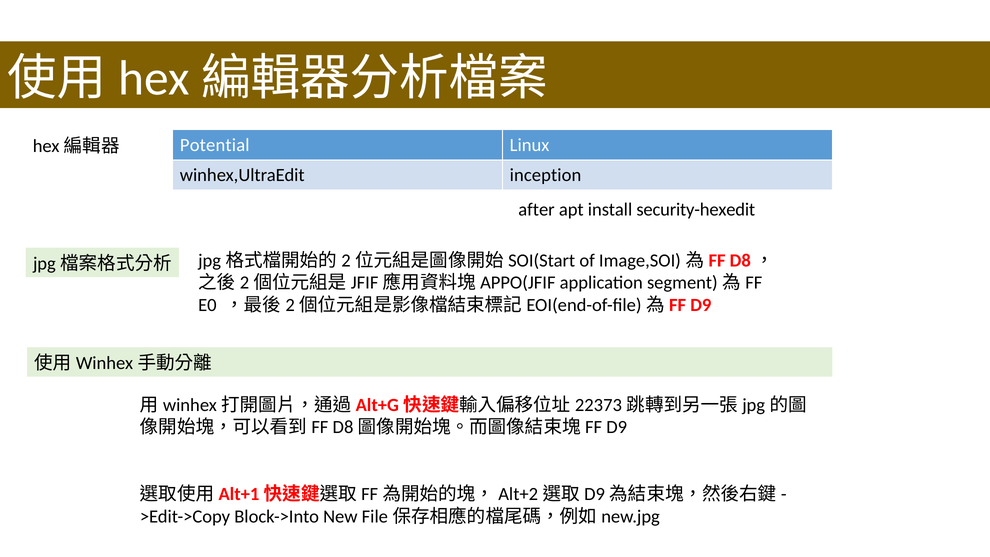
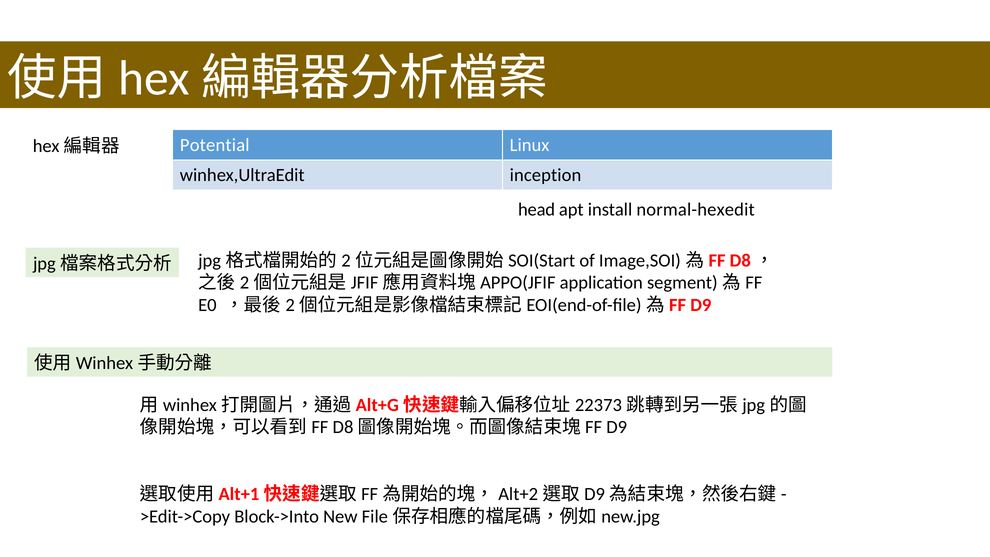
after: after -> head (537, 210)
security-hexedit: security-hexedit -> normal-hexedit (696, 210)
